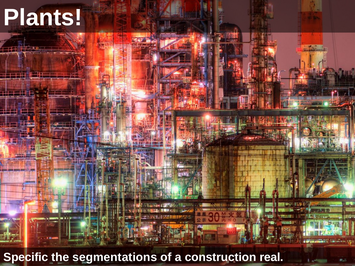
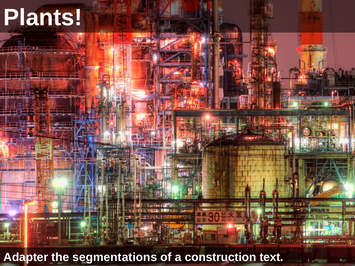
Specific: Specific -> Adapter (26, 257)
real: real -> text (272, 257)
